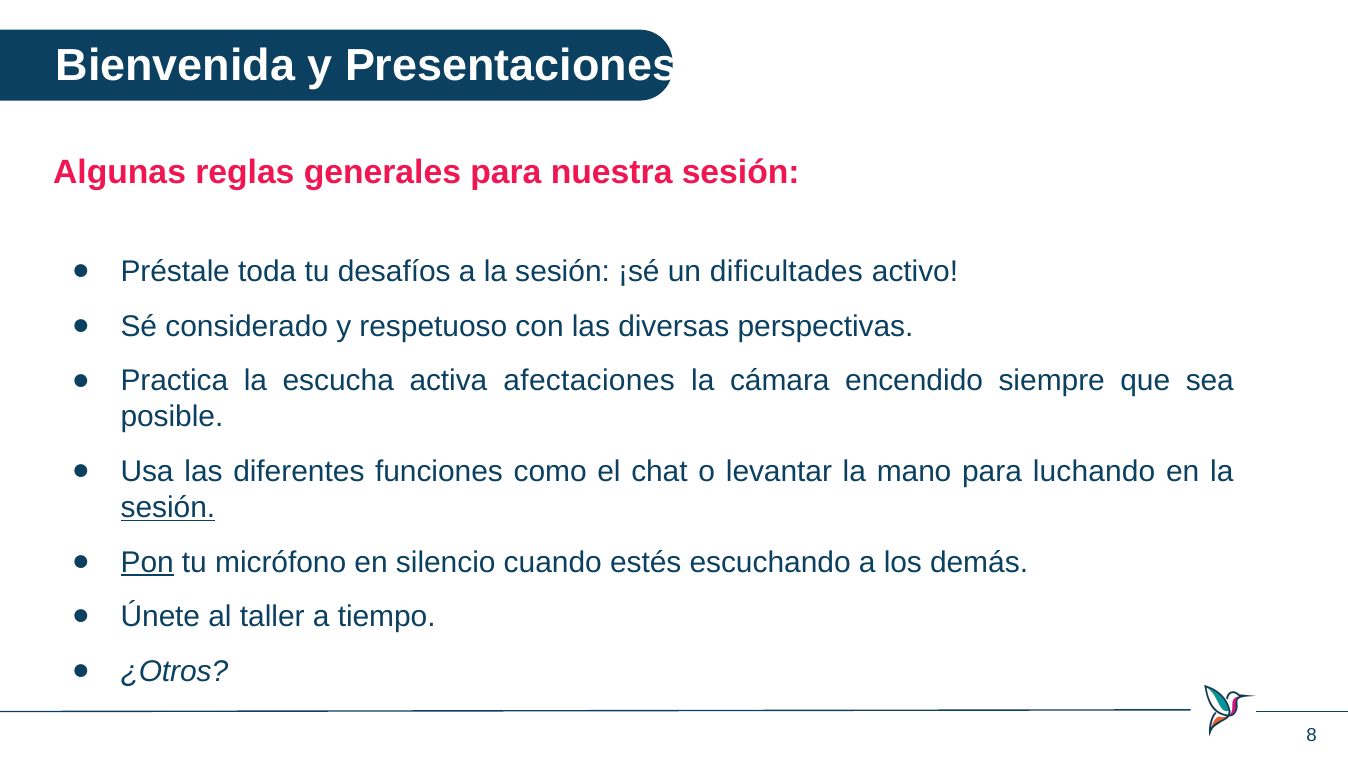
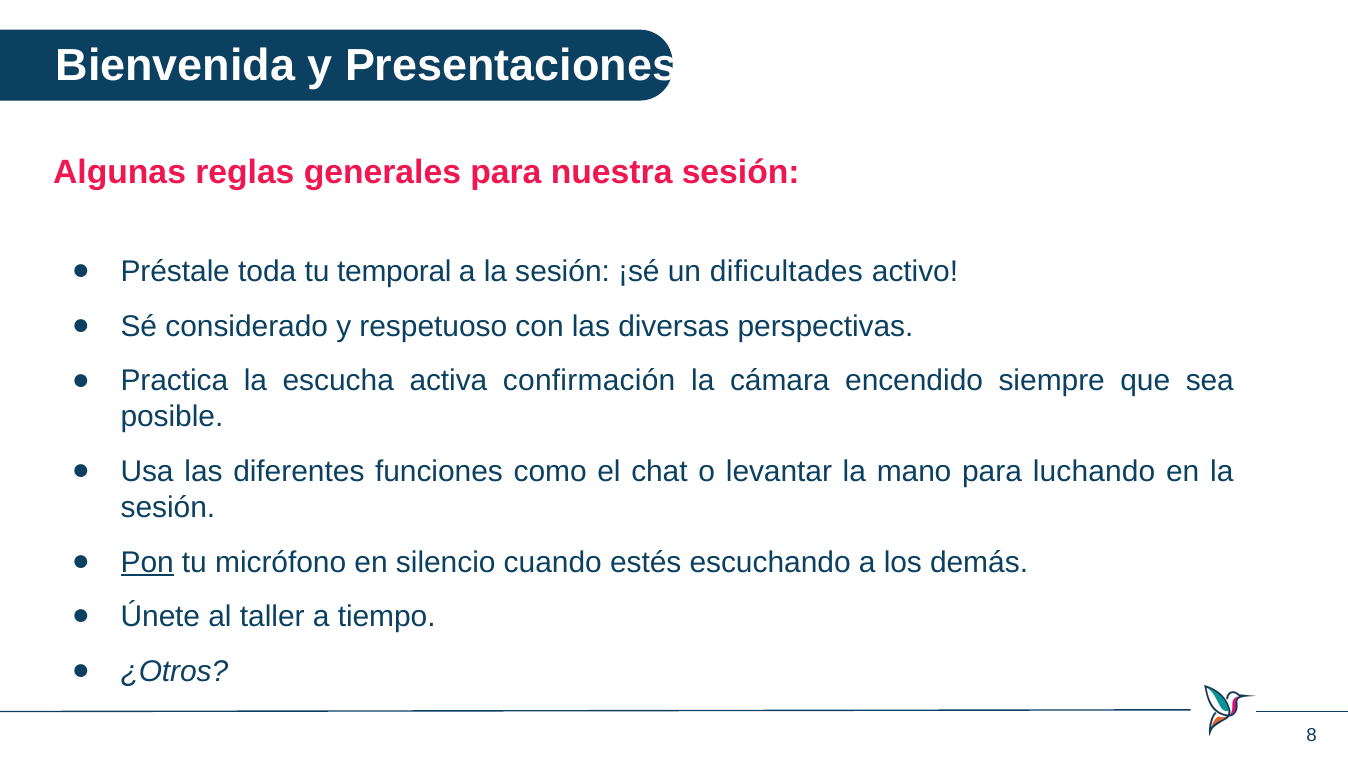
desafíos: desafíos -> temporal (394, 272)
afectaciones: afectaciones -> confirmación (589, 381)
sesión underline: present -> none (168, 508)
